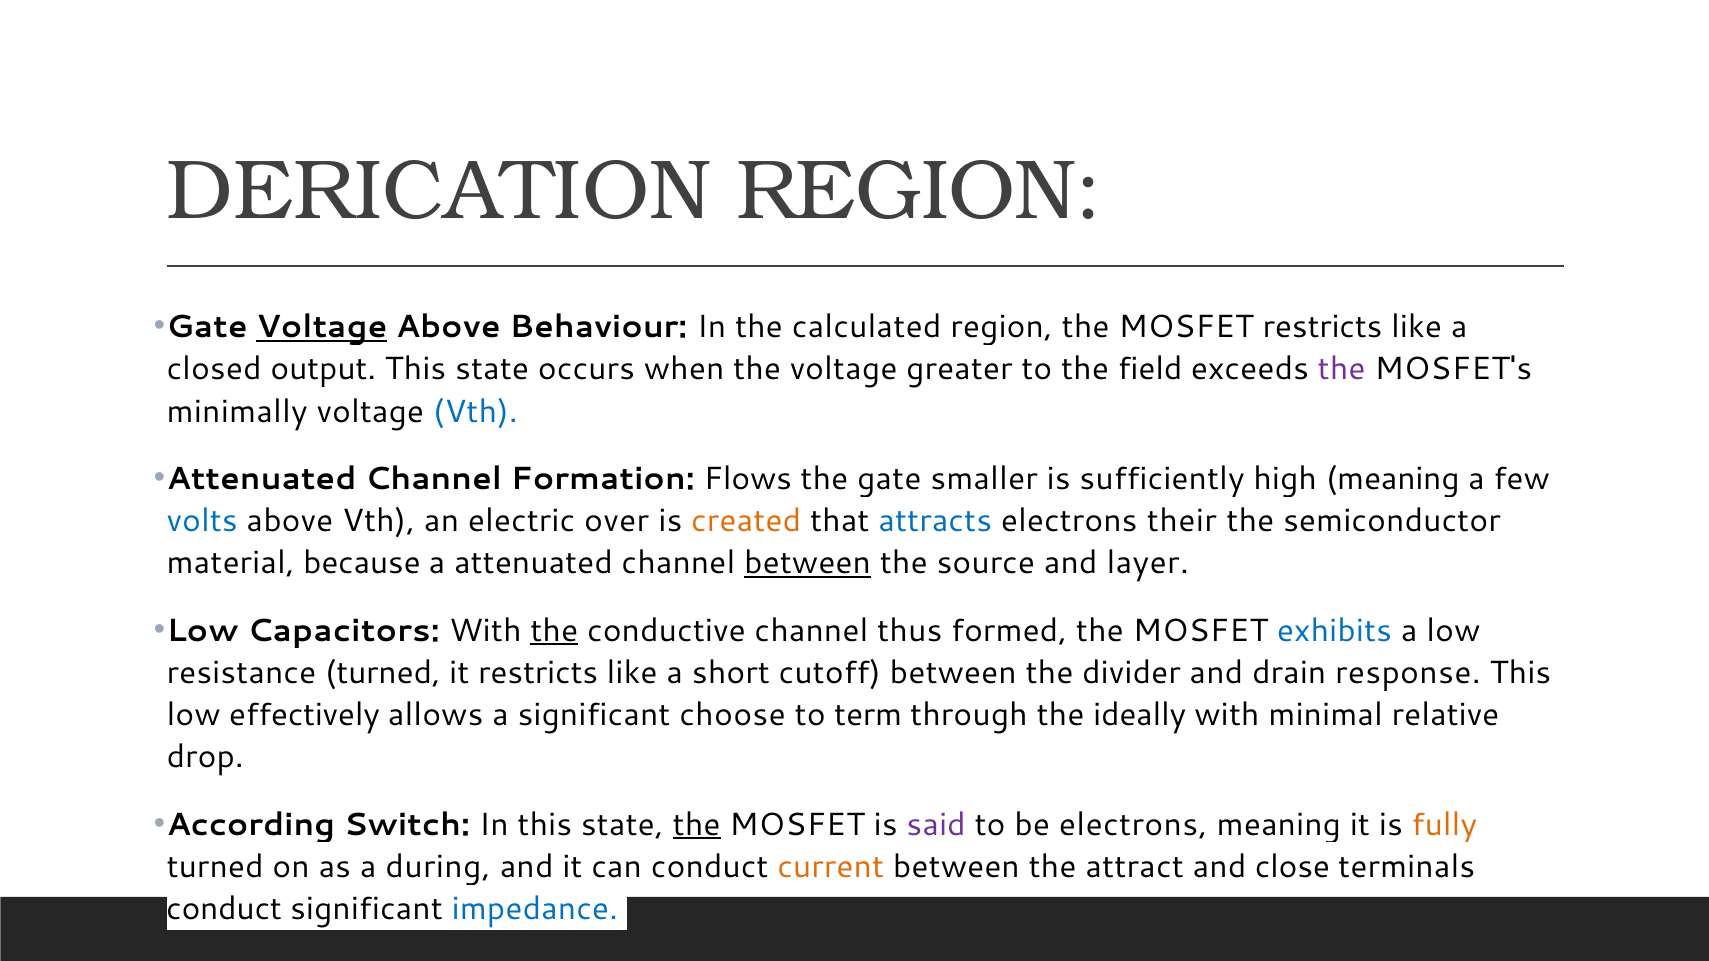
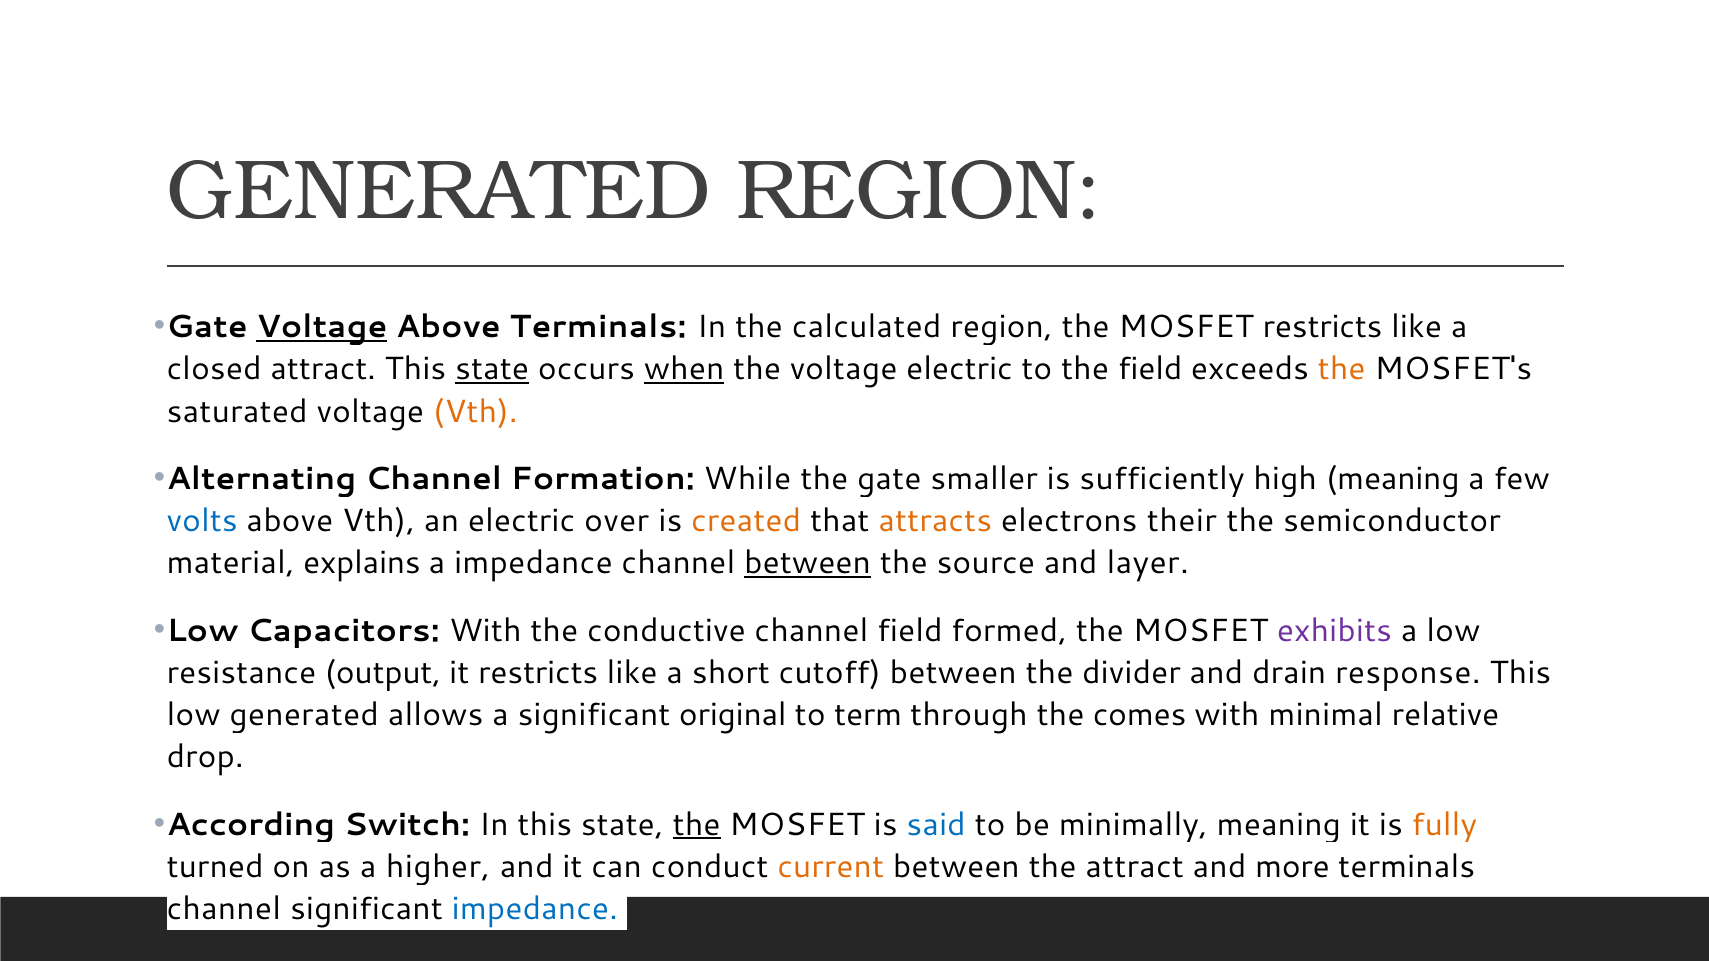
DERICATION: DERICATION -> GENERATED (439, 191)
Above Behaviour: Behaviour -> Terminals (598, 327)
closed output: output -> attract (323, 370)
state underline: none -> present (492, 370)
when underline: none -> present (684, 370)
voltage greater: greater -> electric (959, 370)
the colour: purple -> orange (1342, 370)
minimally: minimally -> saturated (237, 412)
Vth colour: blue -> orange (475, 412)
Attenuated: Attenuated -> Alternating (262, 479)
Flows: Flows -> While (748, 479)
attracts colour: blue -> orange (935, 521)
because: because -> explains (362, 564)
a attenuated: attenuated -> impedance (533, 564)
the underline: present -> none (554, 631)
channel thus: thus -> field (910, 631)
exhibits colour: blue -> purple (1335, 631)
resistance turned: turned -> output (383, 673)
low effectively: effectively -> generated (304, 715)
choose: choose -> original (733, 715)
ideally: ideally -> comes (1140, 715)
said colour: purple -> blue (936, 825)
be electrons: electrons -> minimally (1133, 825)
during: during -> higher (438, 867)
close: close -> more (1293, 867)
conduct: conduct -> channel (224, 909)
